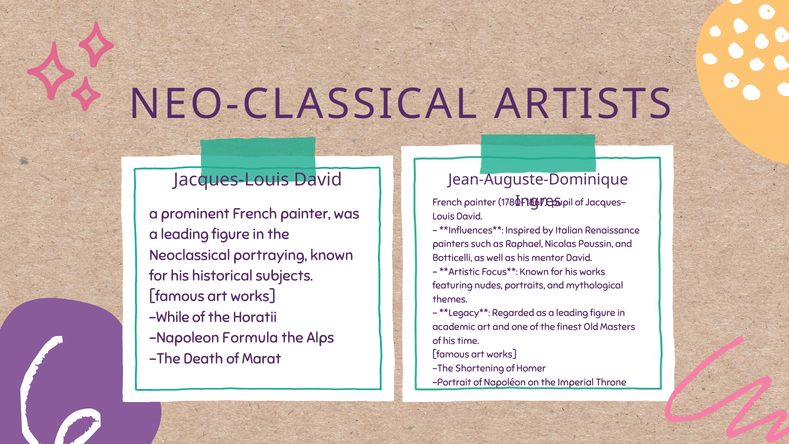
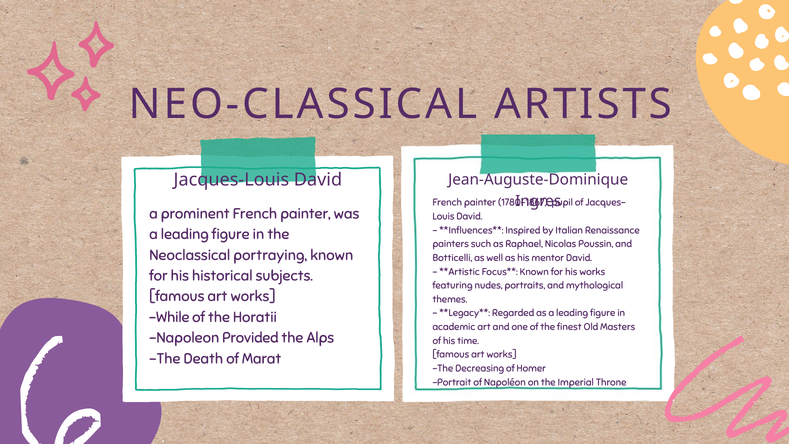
Formula: Formula -> Provided (250, 338)
Shortening: Shortening -> Decreasing (480, 368)
